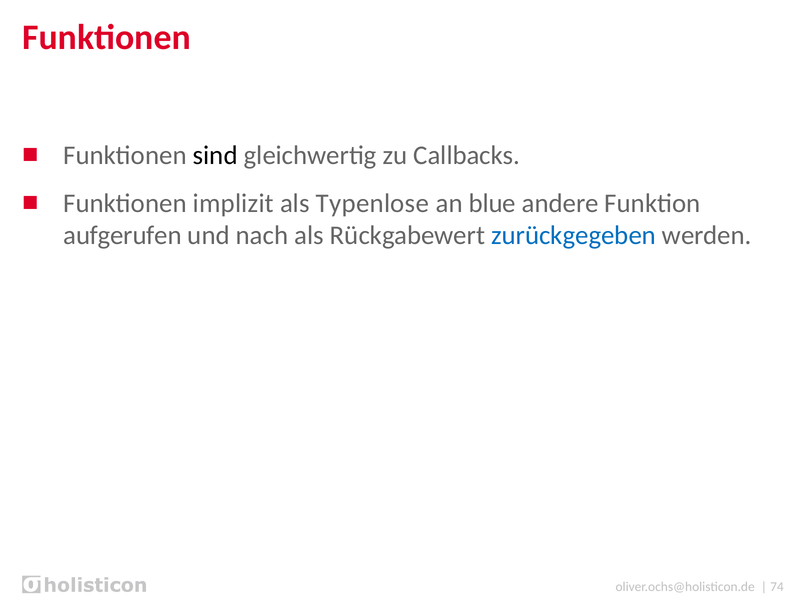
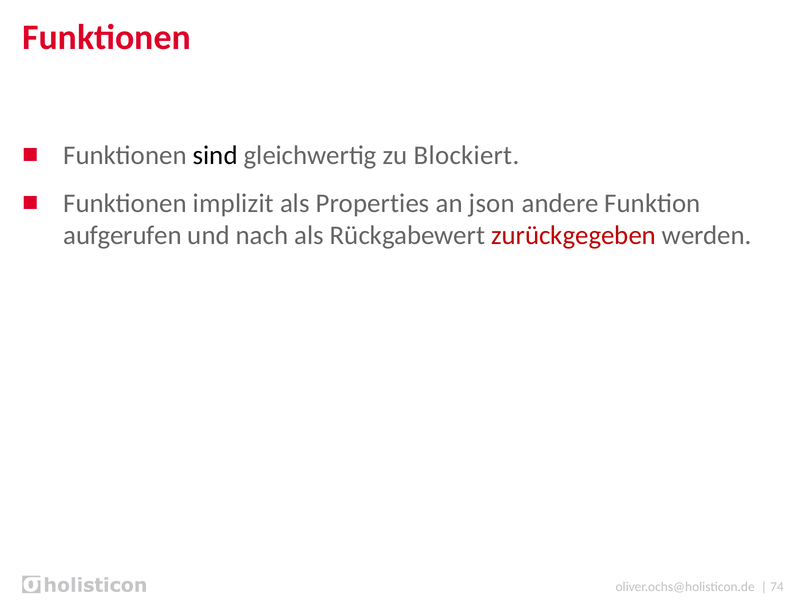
Callbacks: Callbacks -> Blockiert (467, 155)
Typenlose: Typenlose -> Properties (373, 203)
blue: blue -> json (492, 203)
zurückgegeben colour: blue -> red (574, 235)
